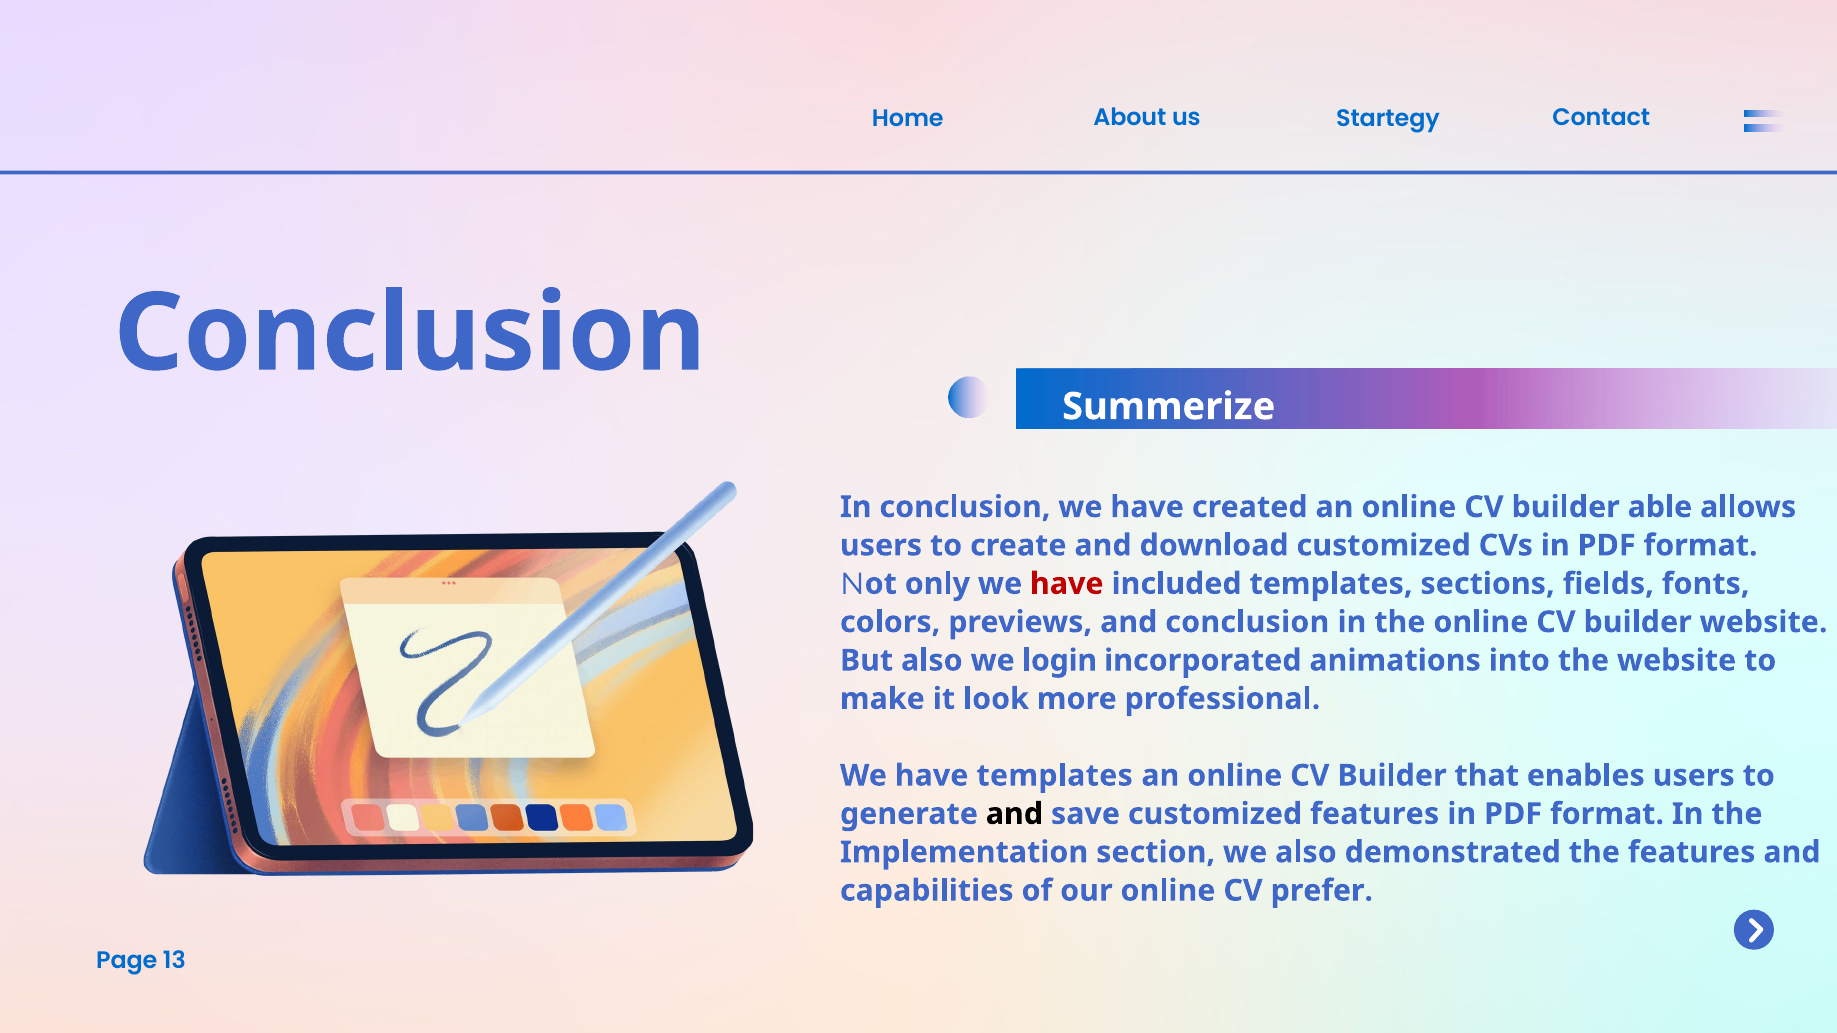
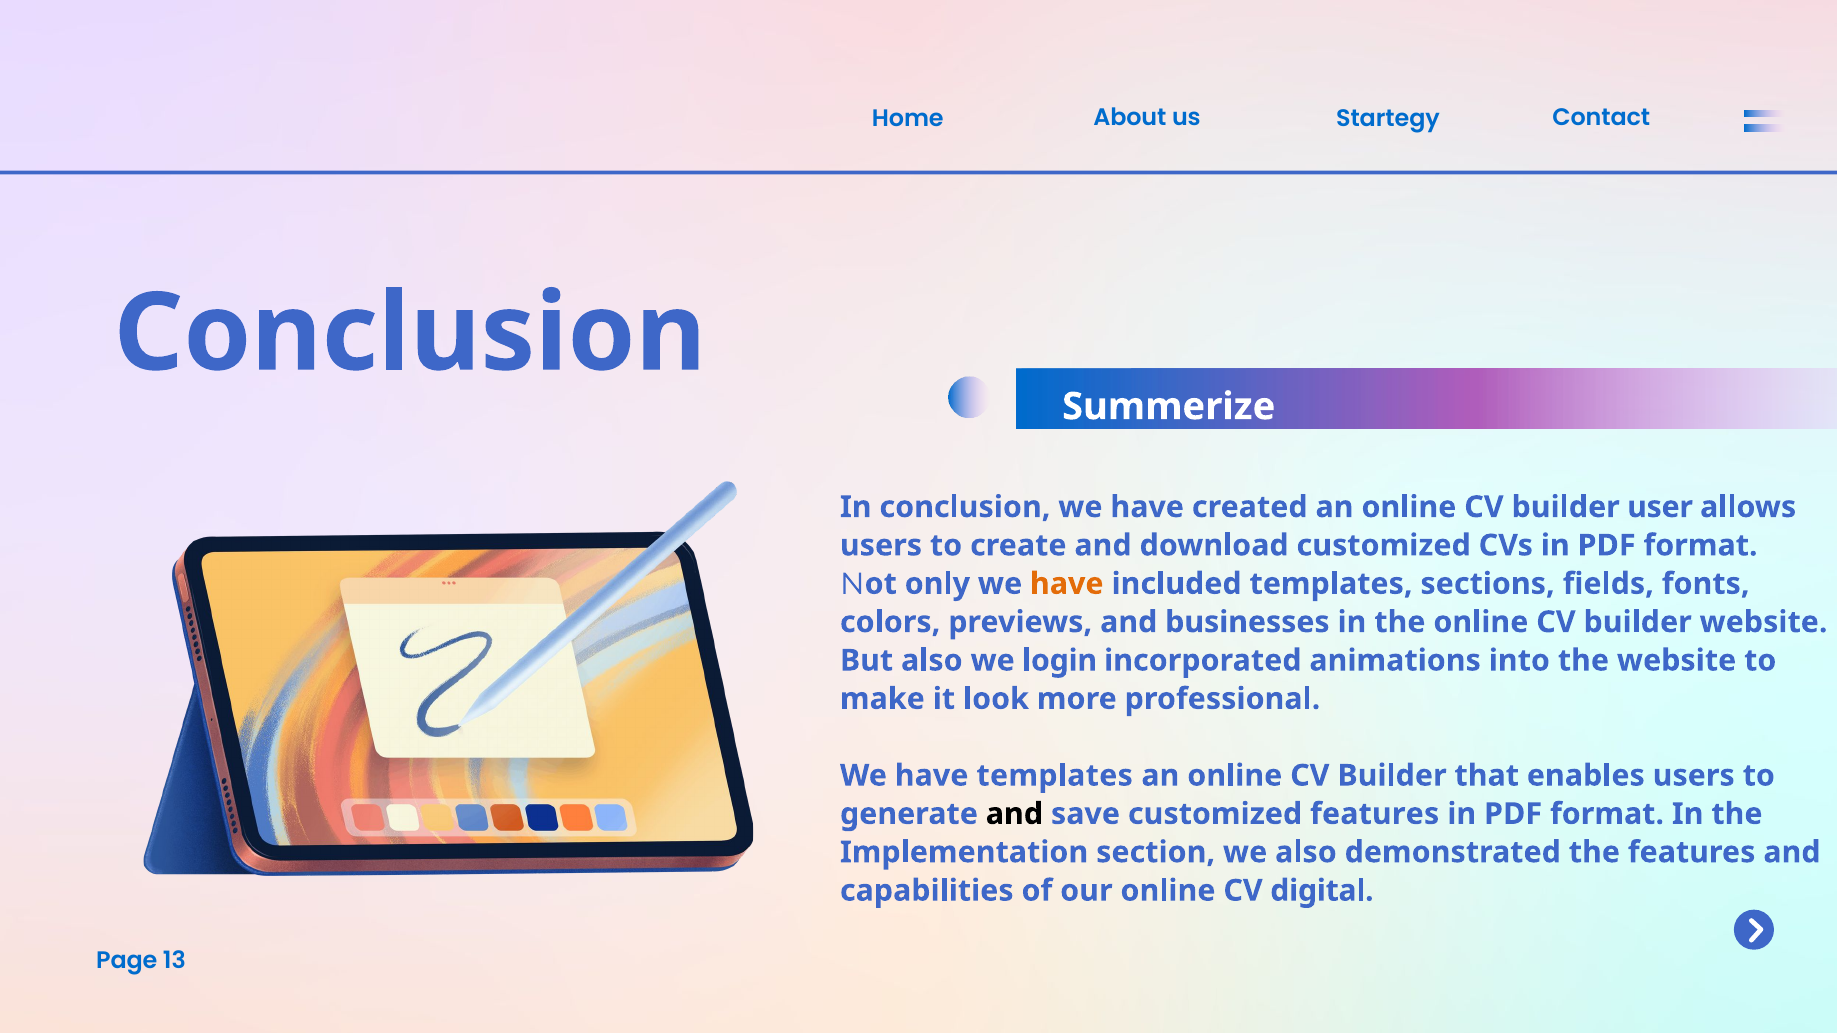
able: able -> user (1660, 507)
have colour: red -> orange (1067, 584)
and conclusion: conclusion -> businesses (1247, 622)
prefer: prefer -> digital (1322, 891)
